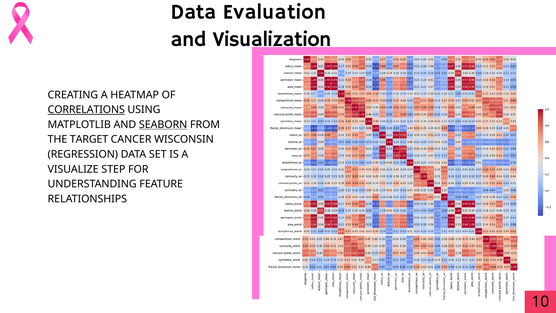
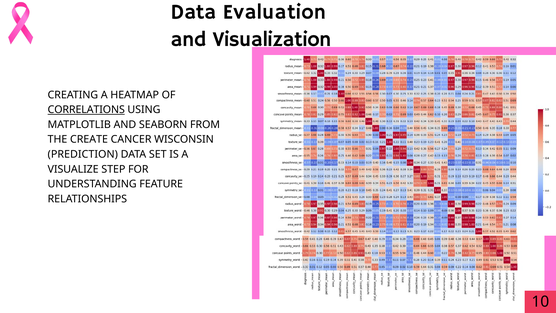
SEABORN underline: present -> none (163, 124)
TARGET: TARGET -> CREATE (89, 139)
REGRESSION: REGRESSION -> PREDICTION (83, 154)
